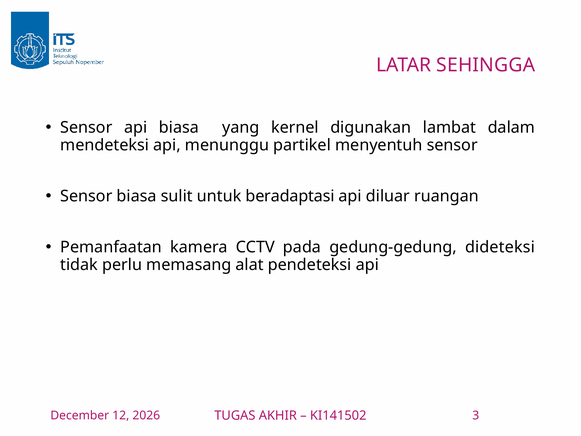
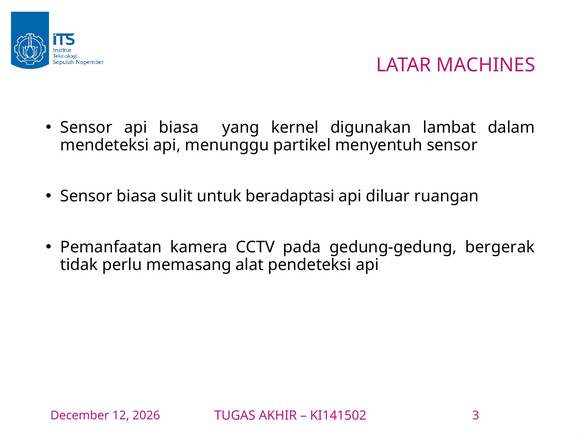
SEHINGGA: SEHINGGA -> MACHINES (486, 65)
dideteksi: dideteksi -> bergerak (500, 247)
